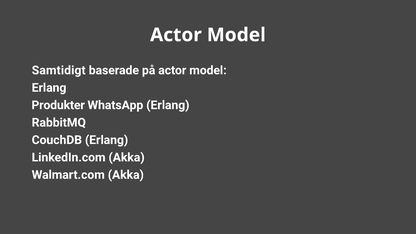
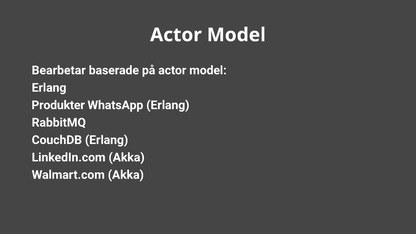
Samtidigt: Samtidigt -> Bearbetar (59, 70)
